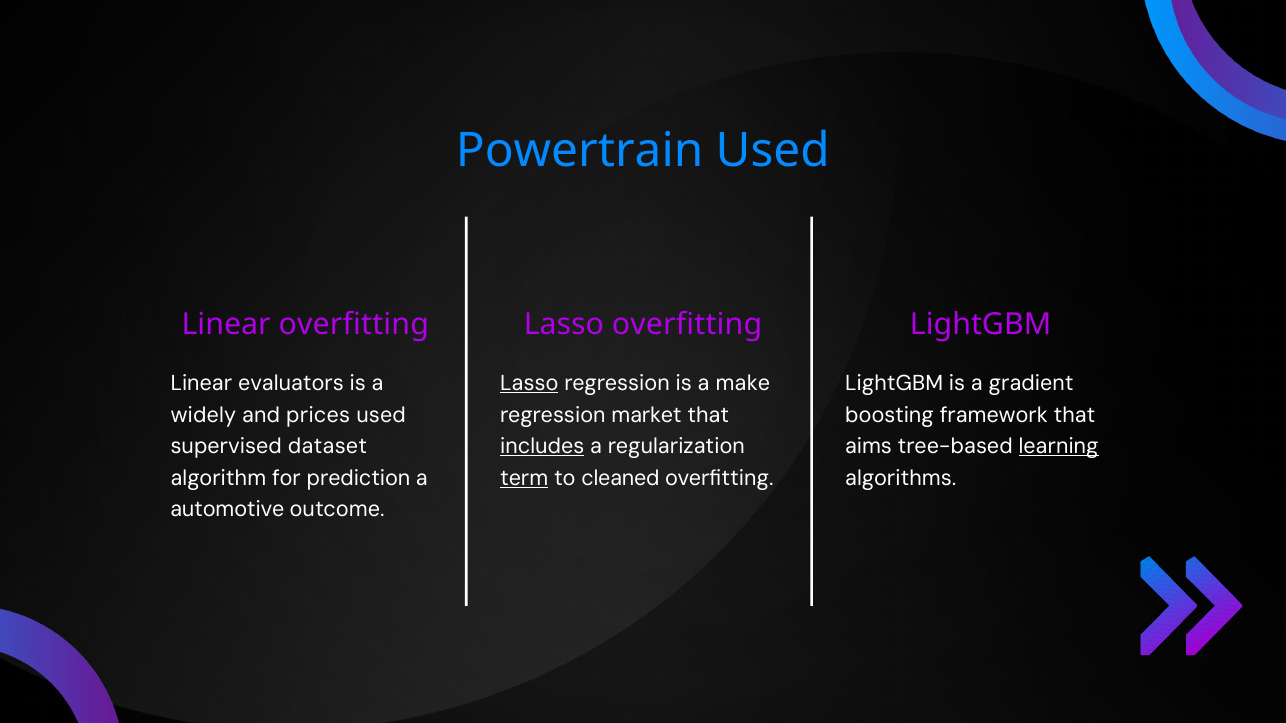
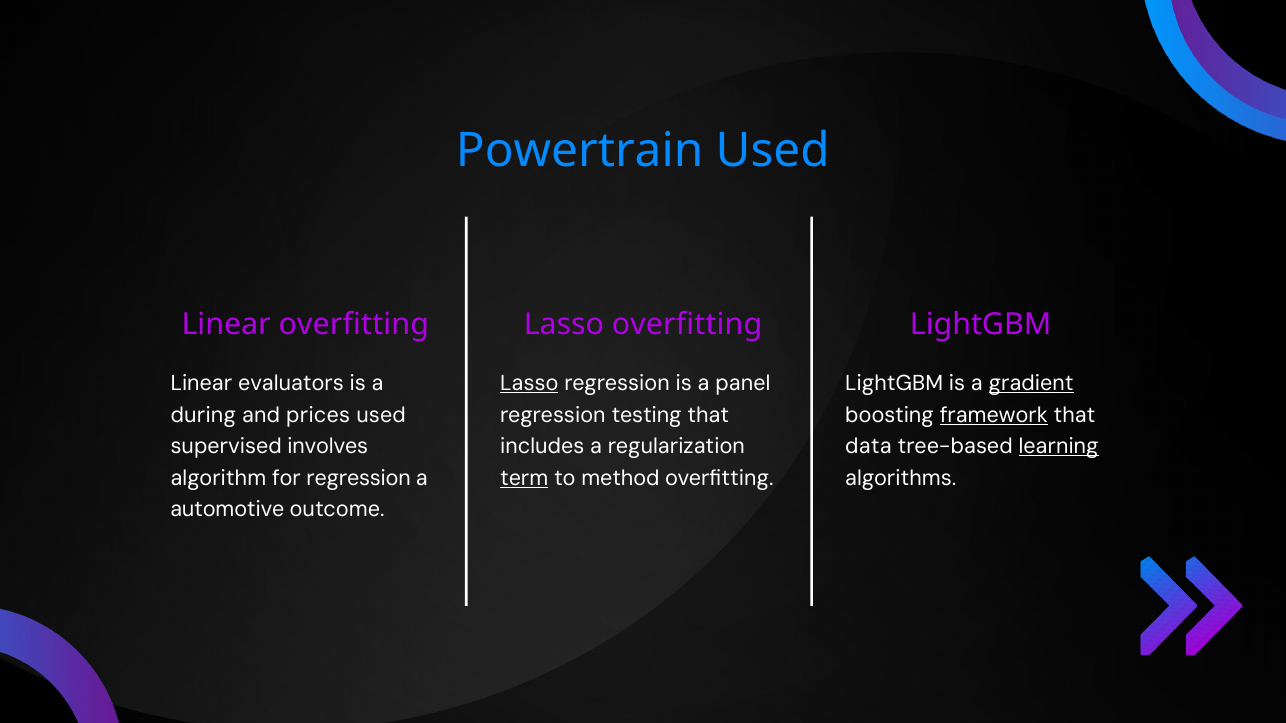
make: make -> panel (743, 383)
gradient underline: none -> present (1031, 383)
widely: widely -> during (203, 415)
market: market -> testing (647, 415)
framework underline: none -> present (994, 415)
dataset: dataset -> involves (328, 447)
includes underline: present -> none (542, 447)
aims: aims -> data (868, 447)
for prediction: prediction -> regression (359, 478)
cleaned: cleaned -> method (620, 478)
